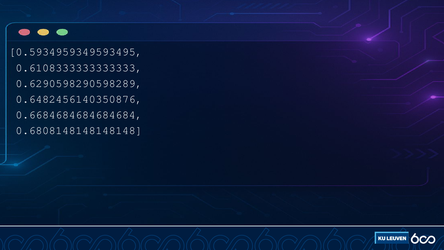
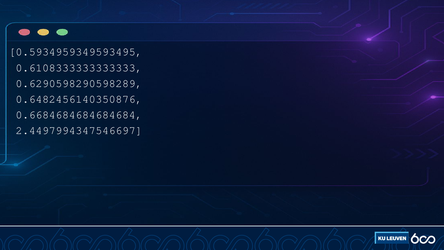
0.6808148148148148: 0.6808148148148148 -> 2.4497994347546697 (79, 131)
